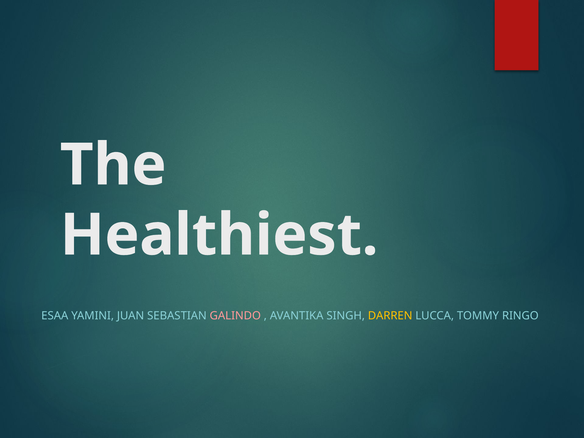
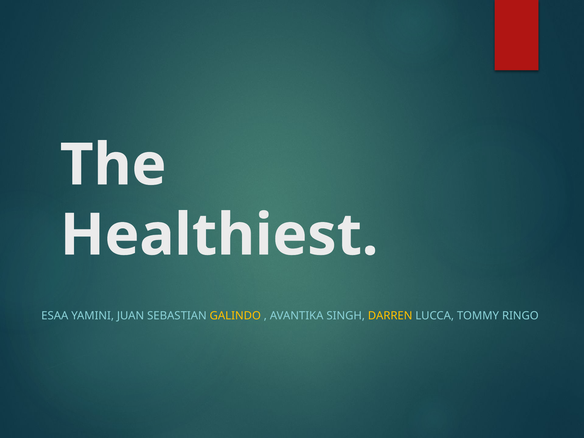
GALINDO colour: pink -> yellow (235, 316)
